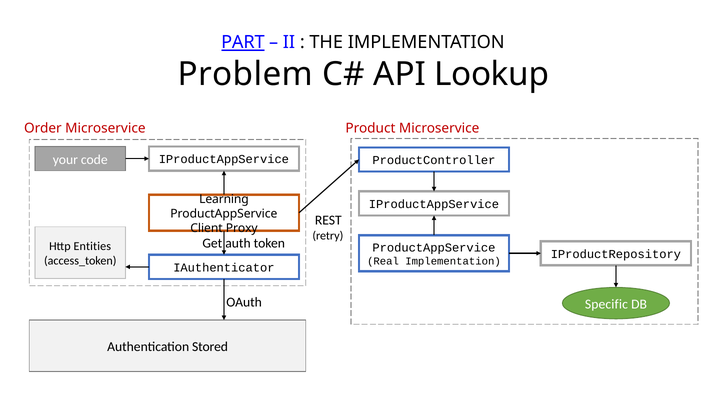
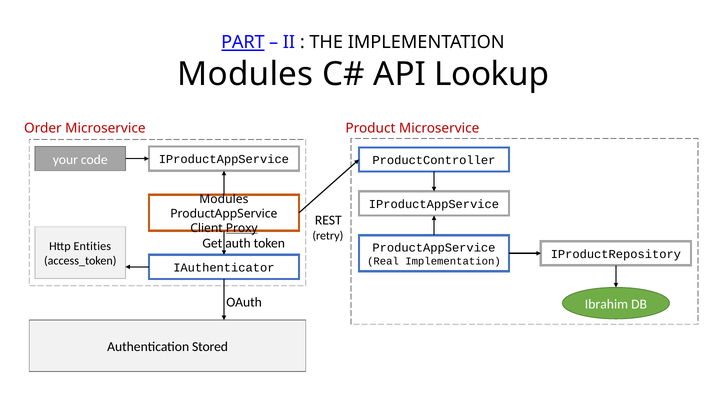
Problem: Problem -> Modules (245, 74)
Learning: Learning -> Modules (224, 199)
Proxy underline: none -> present (242, 228)
Specific: Specific -> Ibrahim (606, 304)
